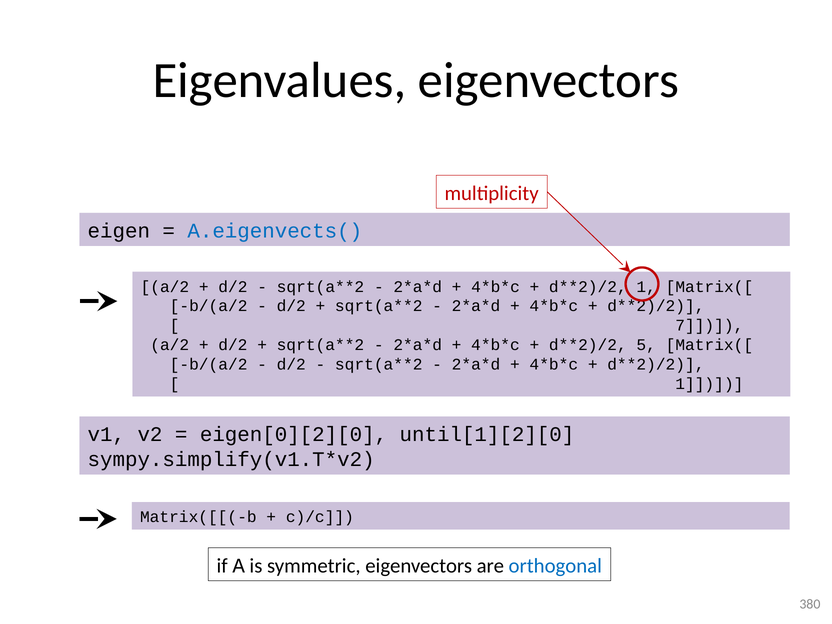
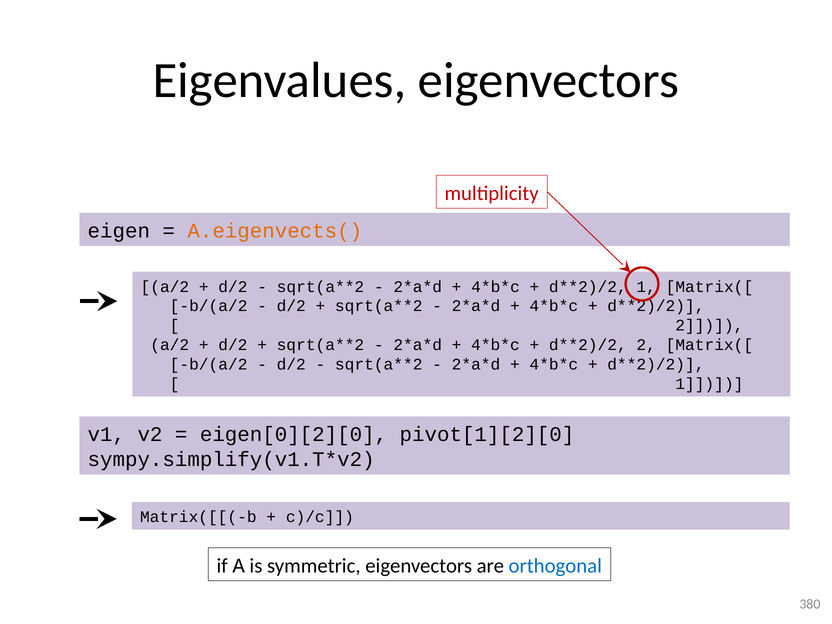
A.eigenvects( colour: blue -> orange (275, 231)
7: 7 -> 2 (709, 326)
5: 5 -> 2 (646, 345)
until[1][2][0: until[1][2][0 -> pivot[1][2][0 (487, 435)
